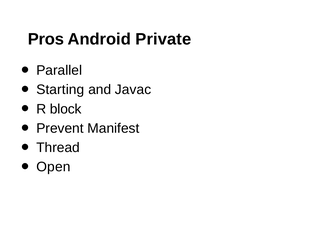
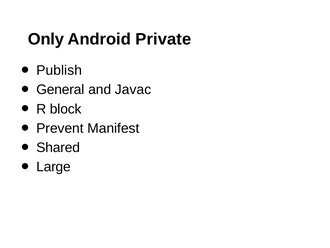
Pros: Pros -> Only (46, 39)
Parallel: Parallel -> Publish (59, 70)
Starting: Starting -> General (60, 90)
Thread: Thread -> Shared (58, 147)
Open: Open -> Large (54, 167)
